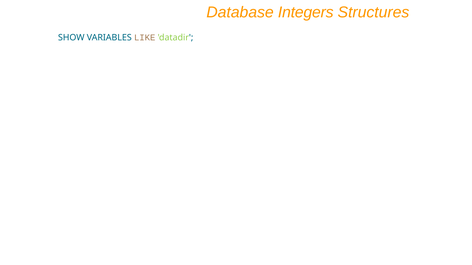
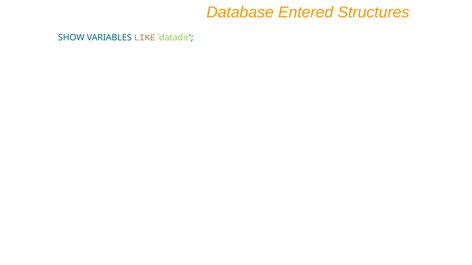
Integers: Integers -> Entered (306, 12)
